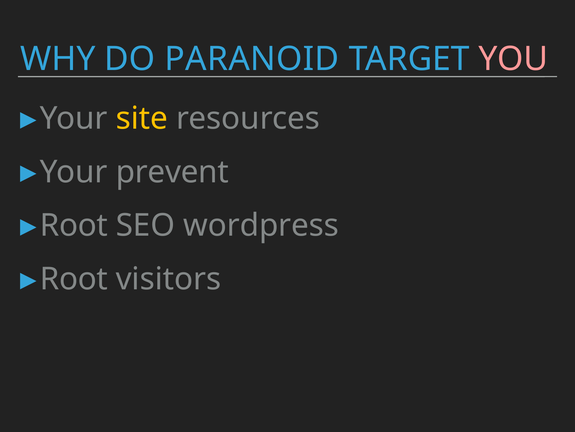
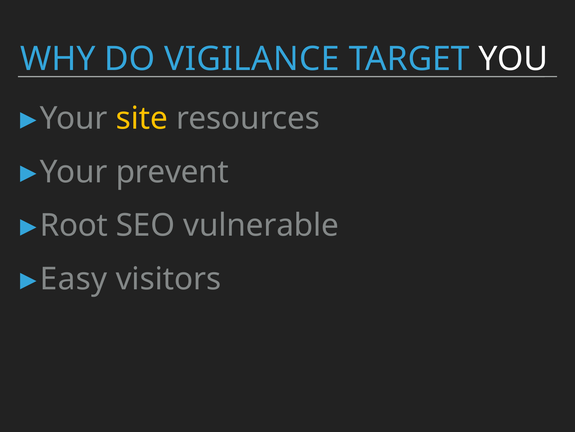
PARANOID: PARANOID -> VIGILANCE (252, 59)
YOU colour: pink -> white (513, 59)
wordpress: wordpress -> vulnerable (261, 225)
Root: Root -> Easy (74, 279)
